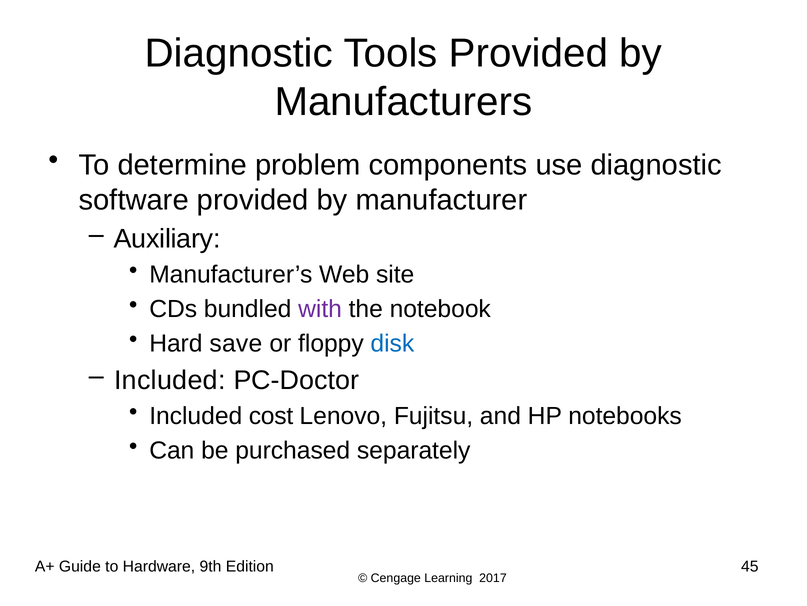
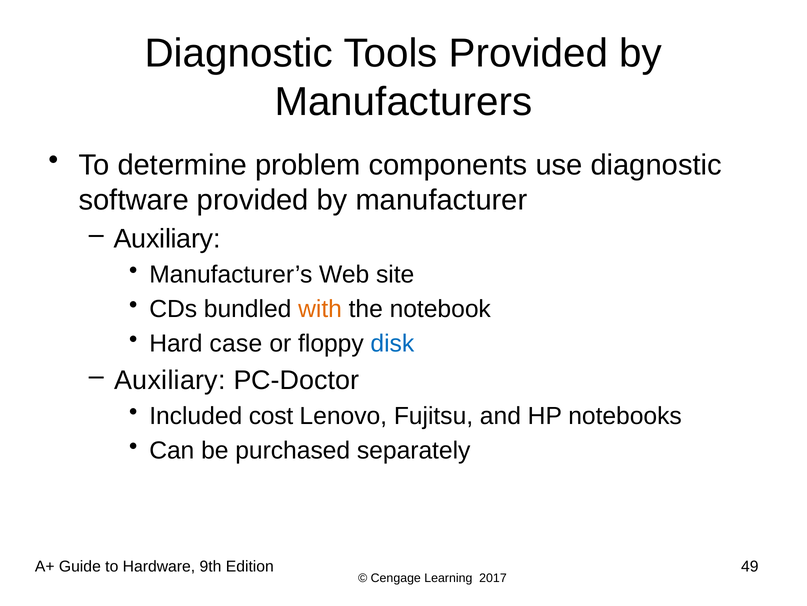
with colour: purple -> orange (320, 309)
save: save -> case (236, 343)
Included: Included -> Auxiliary (170, 380)
45: 45 -> 49 (750, 566)
